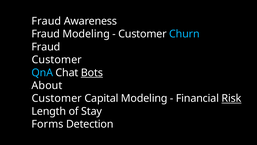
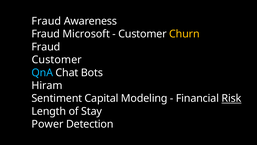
Fraud Modeling: Modeling -> Microsoft (86, 34)
Churn colour: light blue -> yellow (184, 34)
Bots underline: present -> none (92, 72)
About: About -> Hiram (47, 85)
Customer: Customer -> Sentiment (57, 98)
Forms: Forms -> Power (48, 124)
